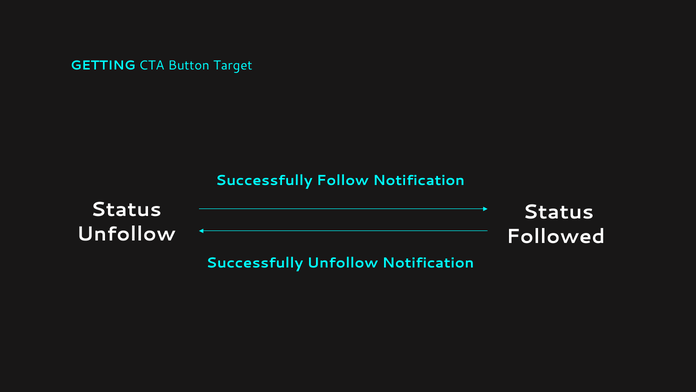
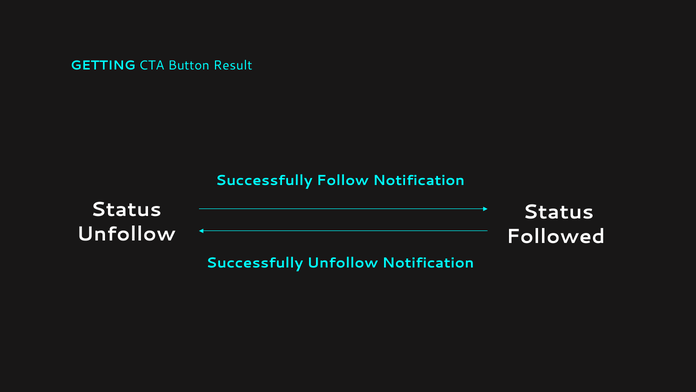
Target: Target -> Result (233, 65)
